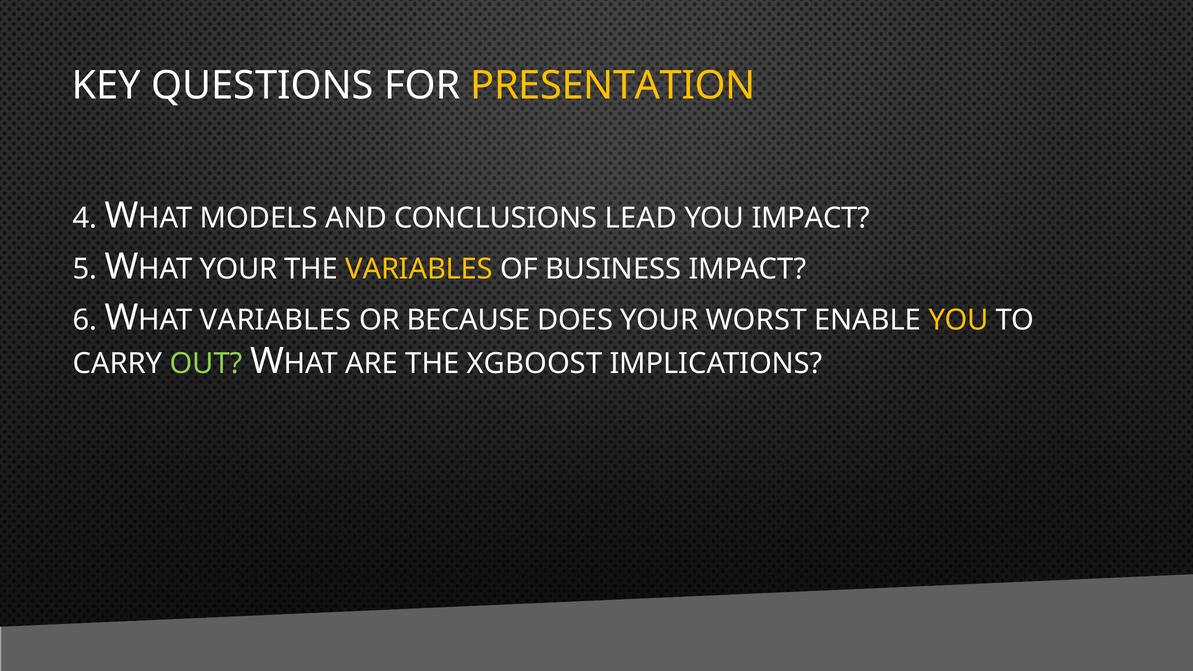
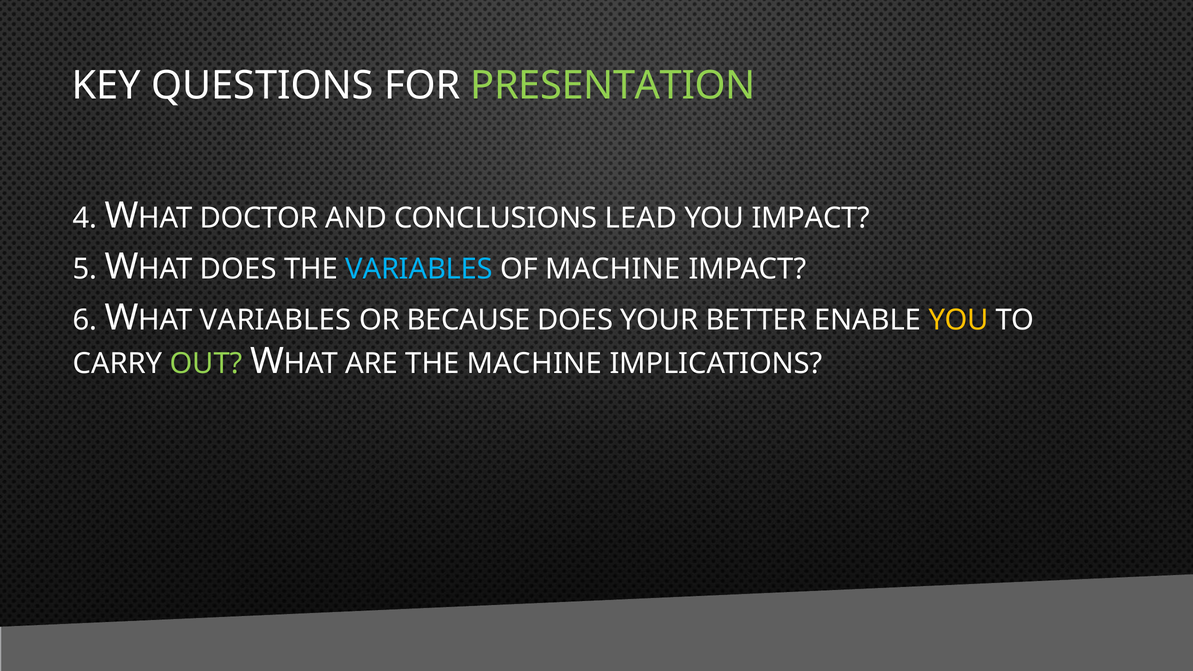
PRESENTATION colour: yellow -> light green (613, 86)
MODELS: MODELS -> DOCTOR (259, 218)
YOUR: YOUR -> DOES (238, 269)
VARIABLES colour: yellow -> light blue (419, 269)
OF BUSINESS: BUSINESS -> MACHINE (613, 269)
WORST: WORST -> BETTER (756, 320)
THE XGBOOST: XGBOOST -> MACHINE (534, 364)
